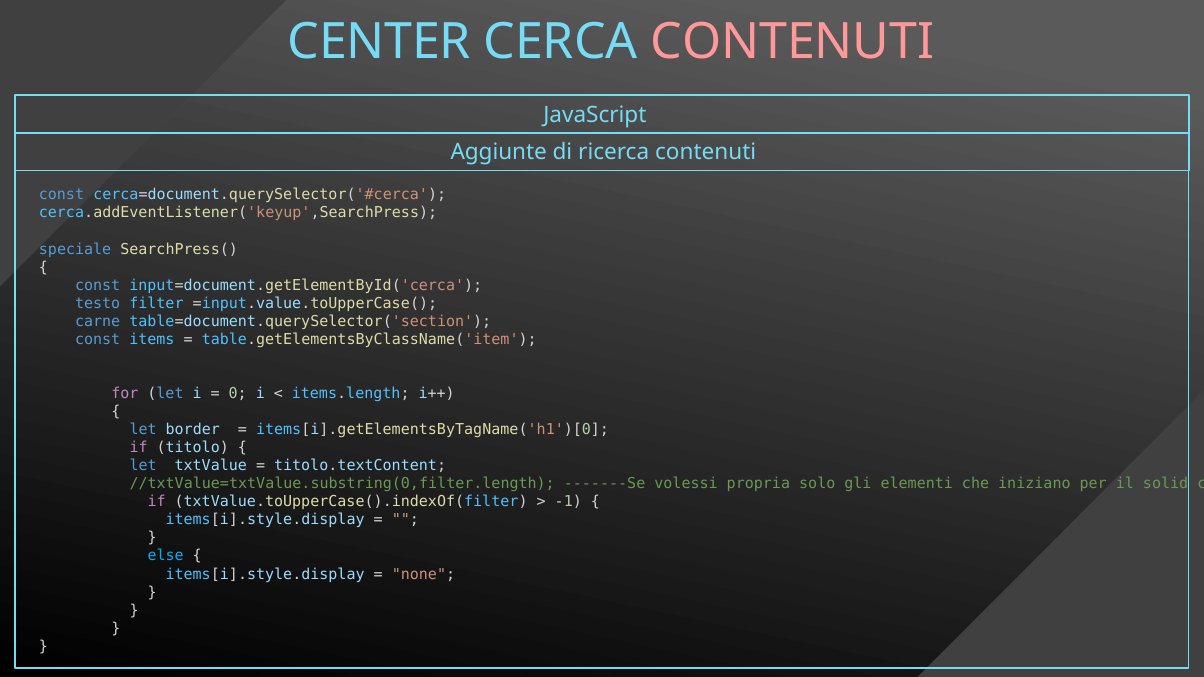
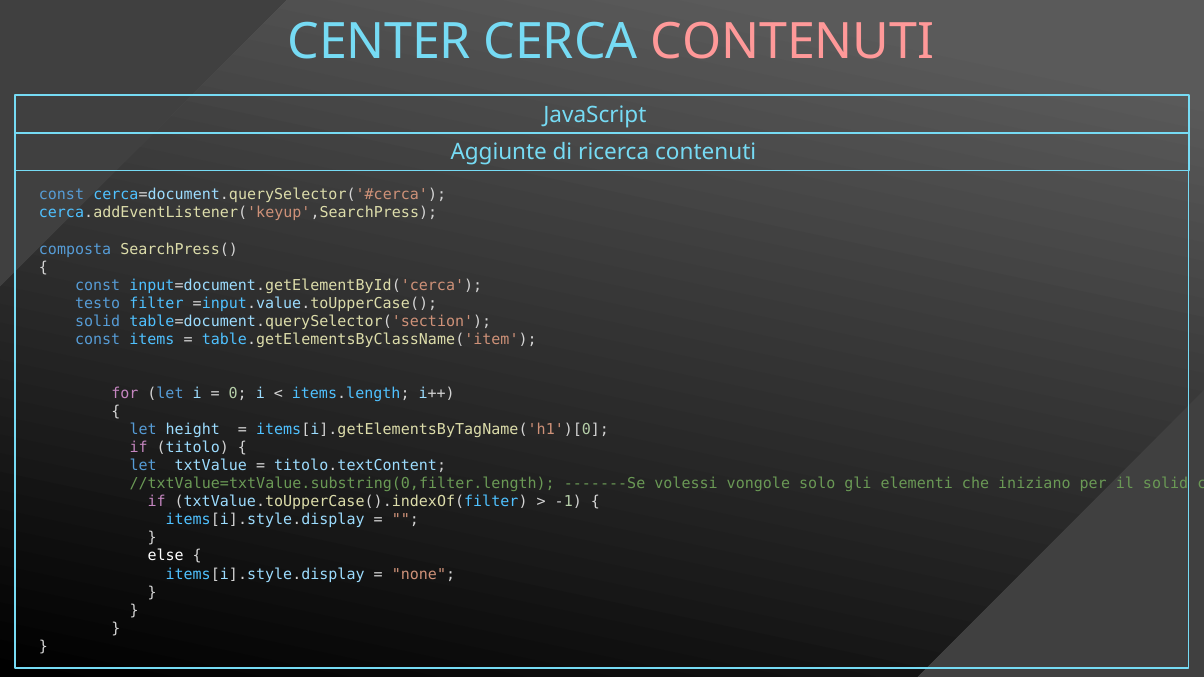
speciale: speciale -> composta (75, 249)
carne: carne -> solid (98, 321)
border: border -> height (193, 430)
propria: propria -> vongole (758, 484)
else colour: light blue -> white (166, 556)
